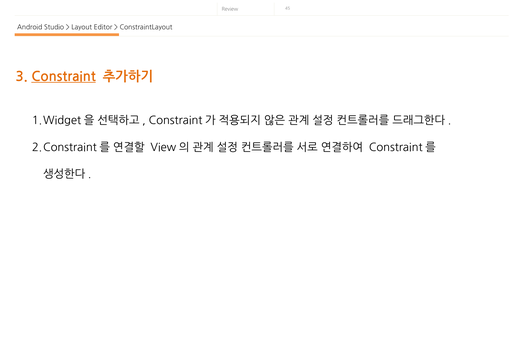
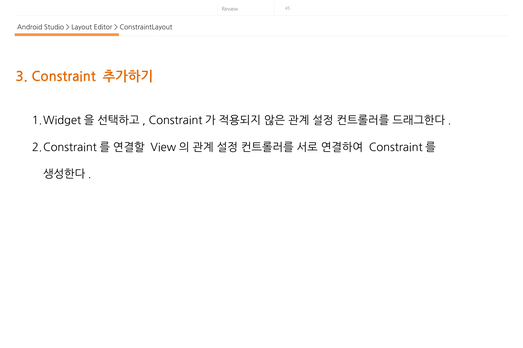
Constraint underline: present -> none (64, 77)
